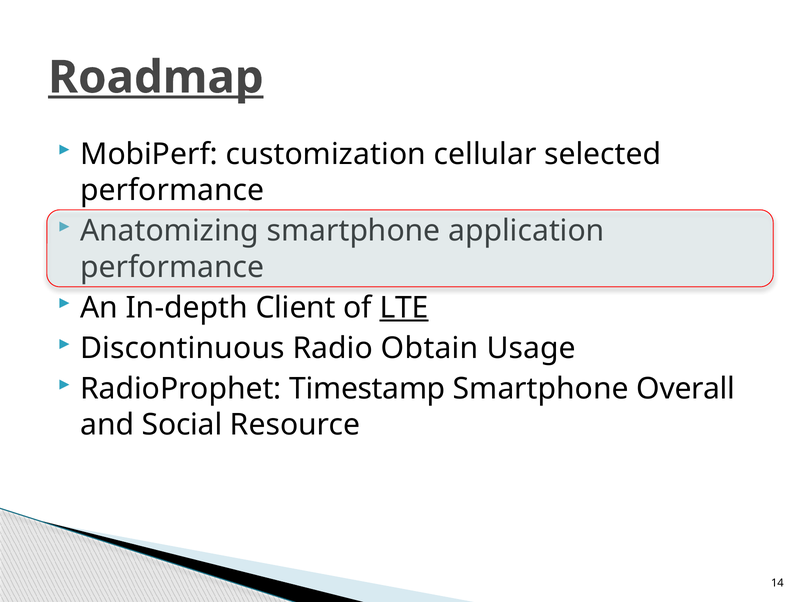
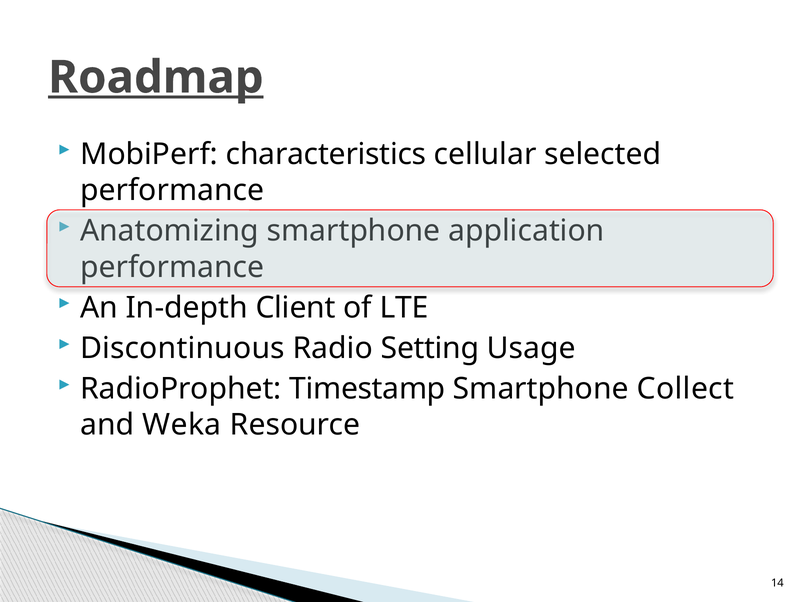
customization: customization -> characteristics (326, 154)
LTE underline: present -> none (404, 308)
Obtain: Obtain -> Setting (430, 348)
Overall: Overall -> Collect (685, 389)
Social: Social -> Weka (182, 425)
